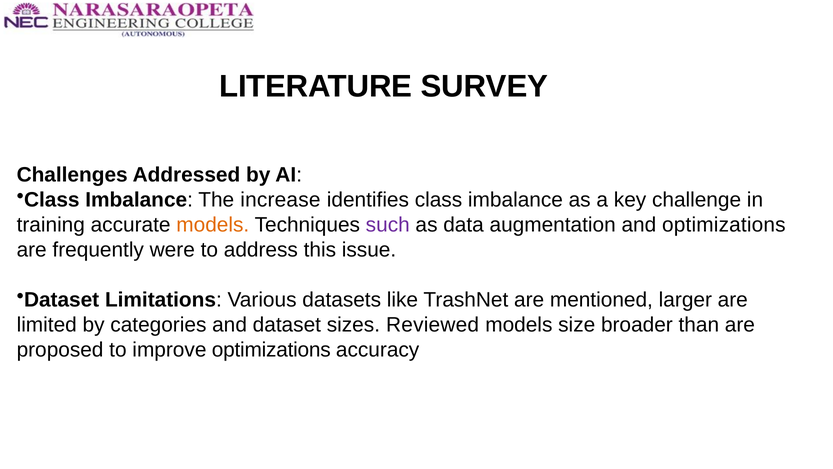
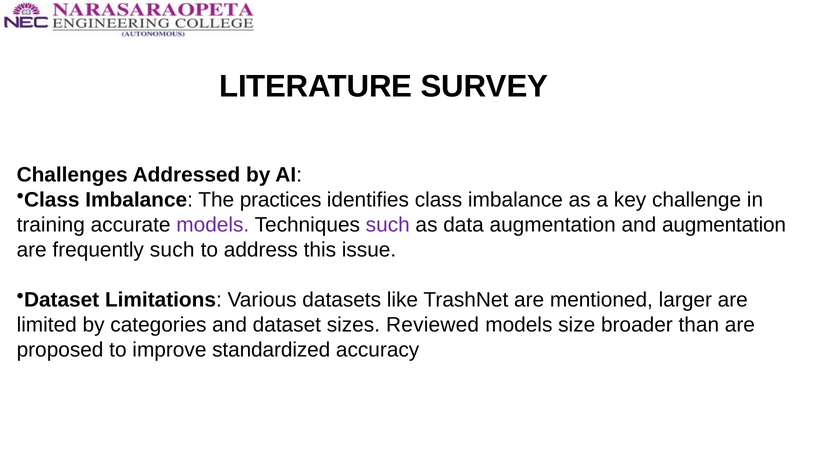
increase: increase -> practices (281, 200)
models colour: orange -> purple (213, 225)
and optimizations: optimizations -> augmentation (724, 225)
frequently were: were -> such (172, 249)
improve optimizations: optimizations -> standardized (271, 349)
